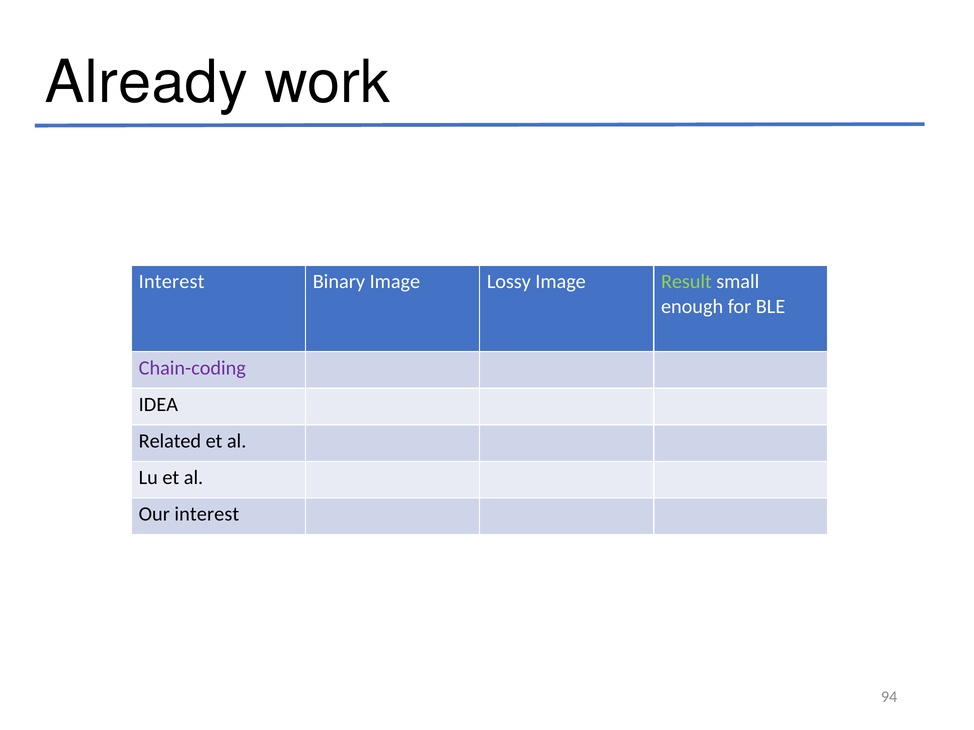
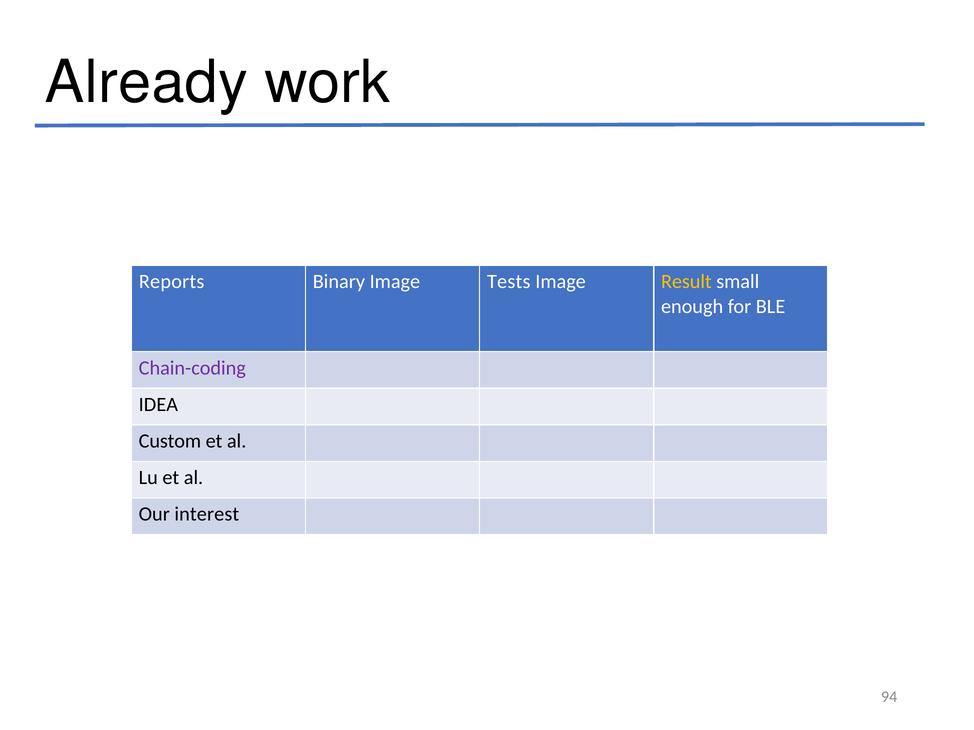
Interest: Interest -> Reports (172, 282)
Lossy: Lossy -> Tests (509, 282)
Result colour: light green -> yellow (686, 282)
Related: Related -> Custom (170, 441)
